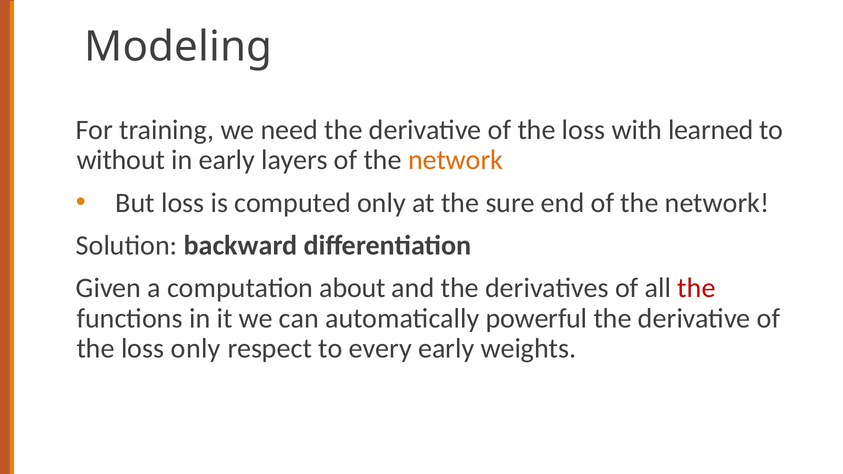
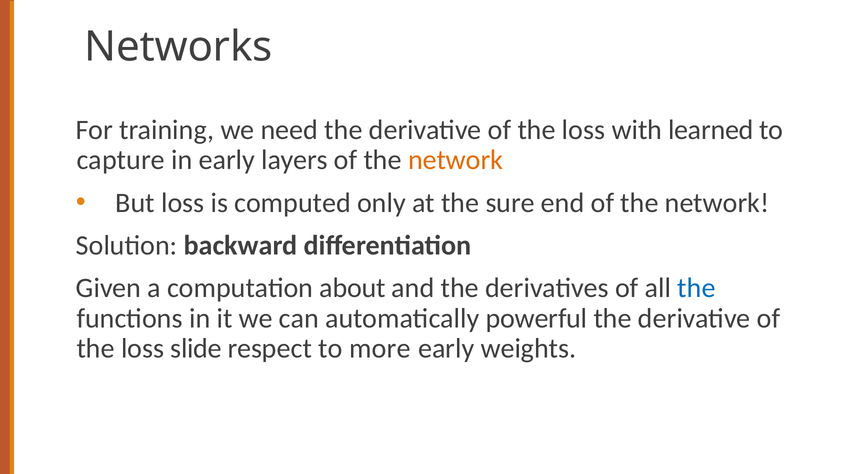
Modeling: Modeling -> Networks (178, 47)
without: without -> capture (121, 160)
the colour: red -> blue (696, 288)
loss only: only -> slide (196, 349)
every: every -> more (380, 349)
